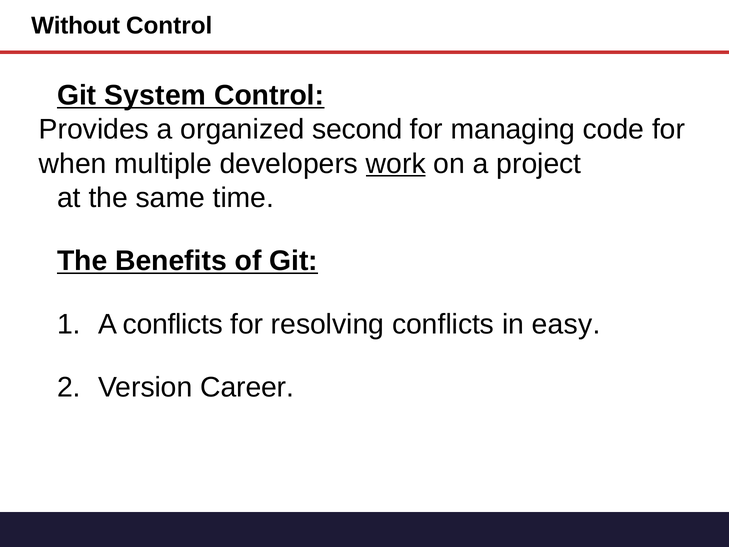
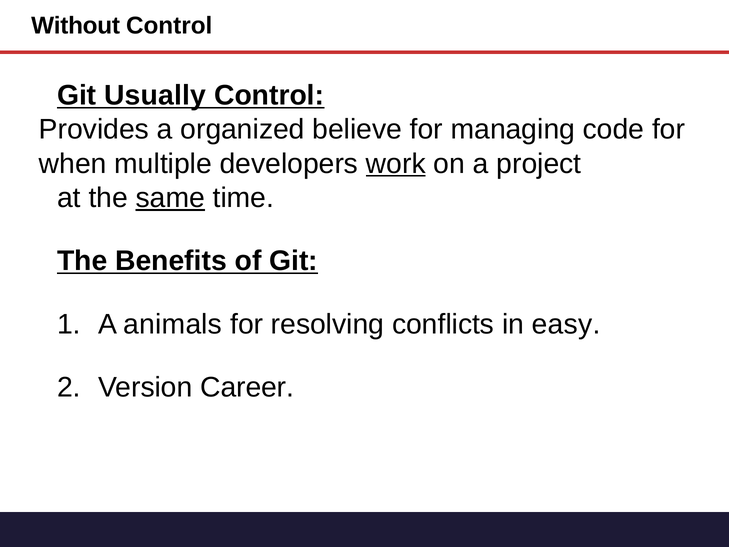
System: System -> Usually (155, 96)
second: second -> believe (357, 130)
same underline: none -> present (170, 198)
A conflicts: conflicts -> animals (173, 324)
